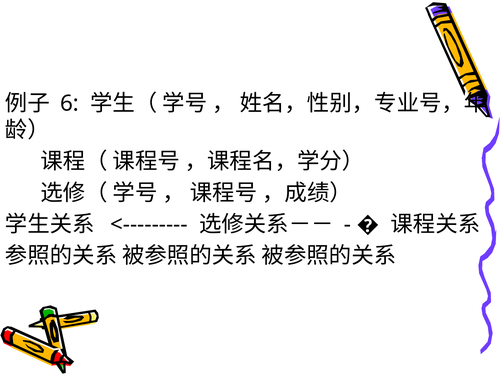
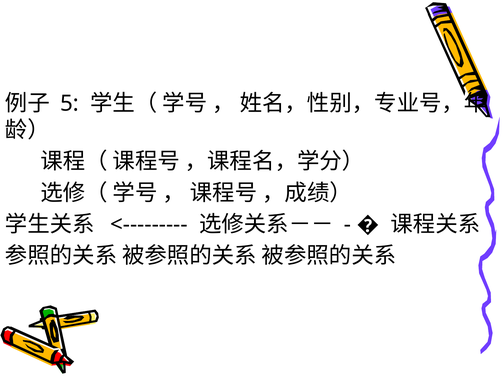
6: 6 -> 5 (70, 103)
